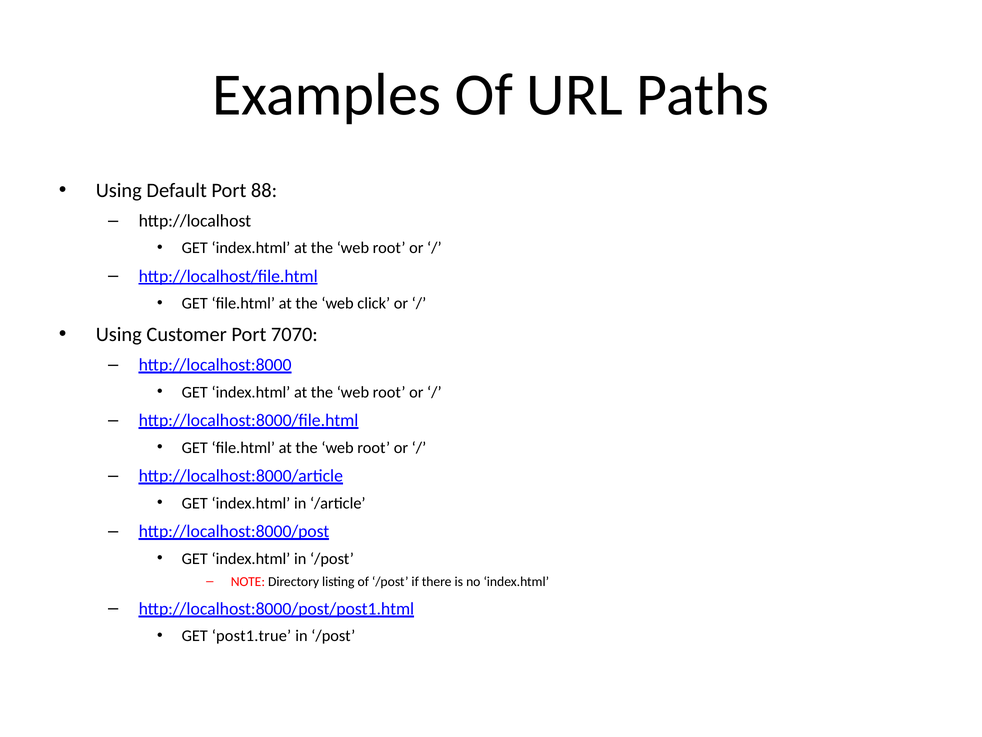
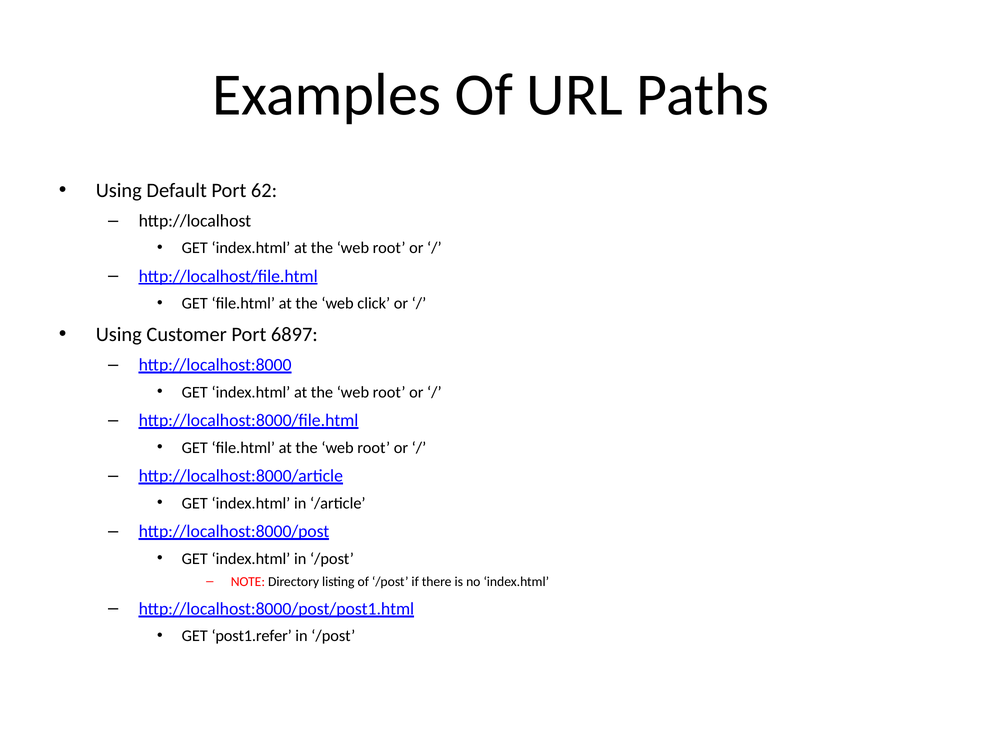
88: 88 -> 62 (264, 190)
7070: 7070 -> 6897 (294, 334)
post1.true: post1.true -> post1.refer (252, 636)
